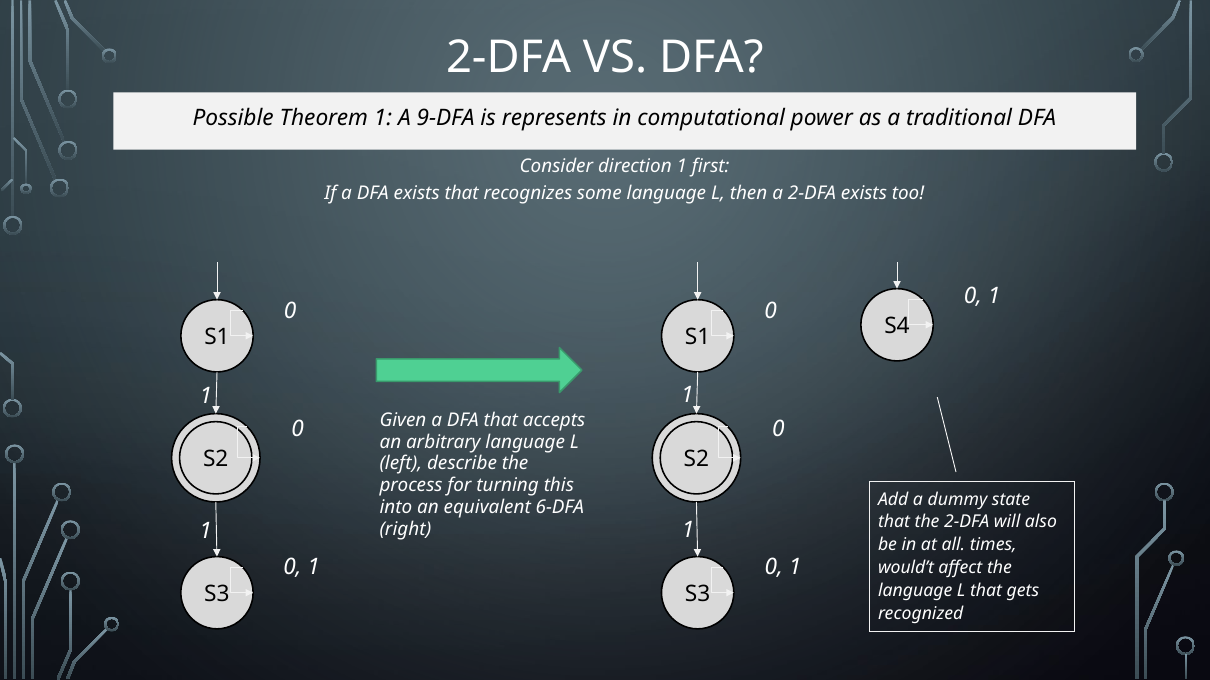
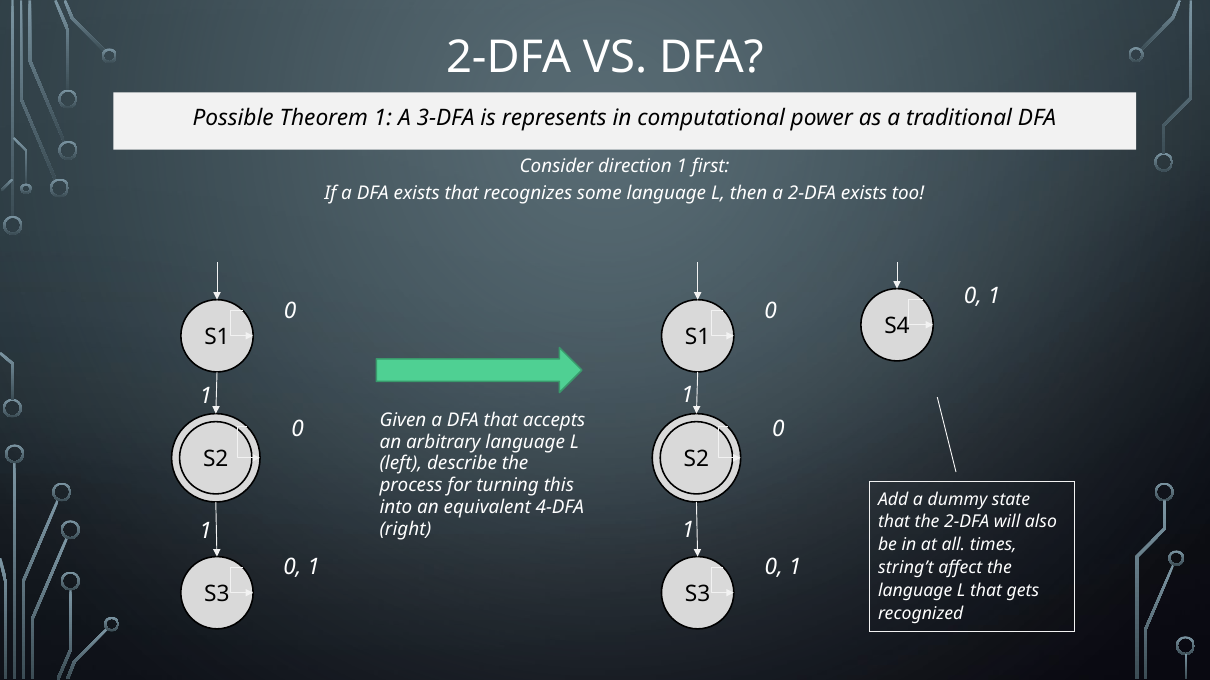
9-DFA: 9-DFA -> 3-DFA (446, 118)
6-DFA: 6-DFA -> 4-DFA (560, 507)
would’t: would’t -> string’t (906, 568)
